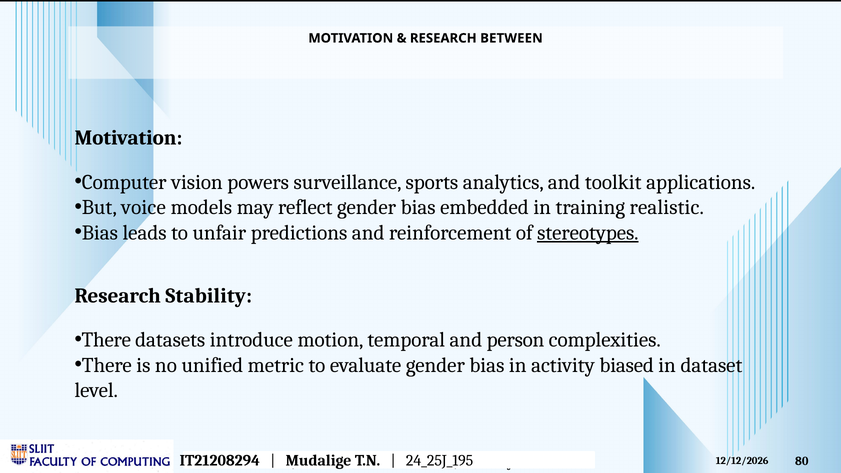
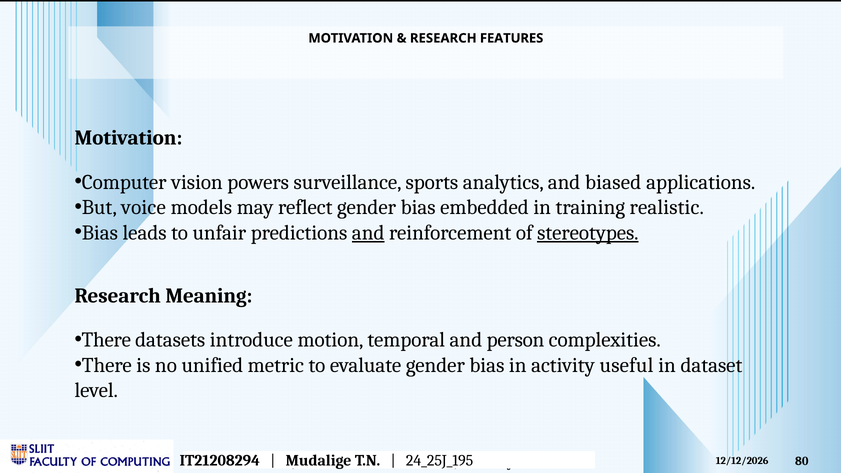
BETWEEN: BETWEEN -> FEATURES (512, 38)
toolkit: toolkit -> biased (613, 182)
and underline: none -> present (368, 233)
Stability: Stability -> Meaning (209, 296)
biased: biased -> useful (626, 365)
